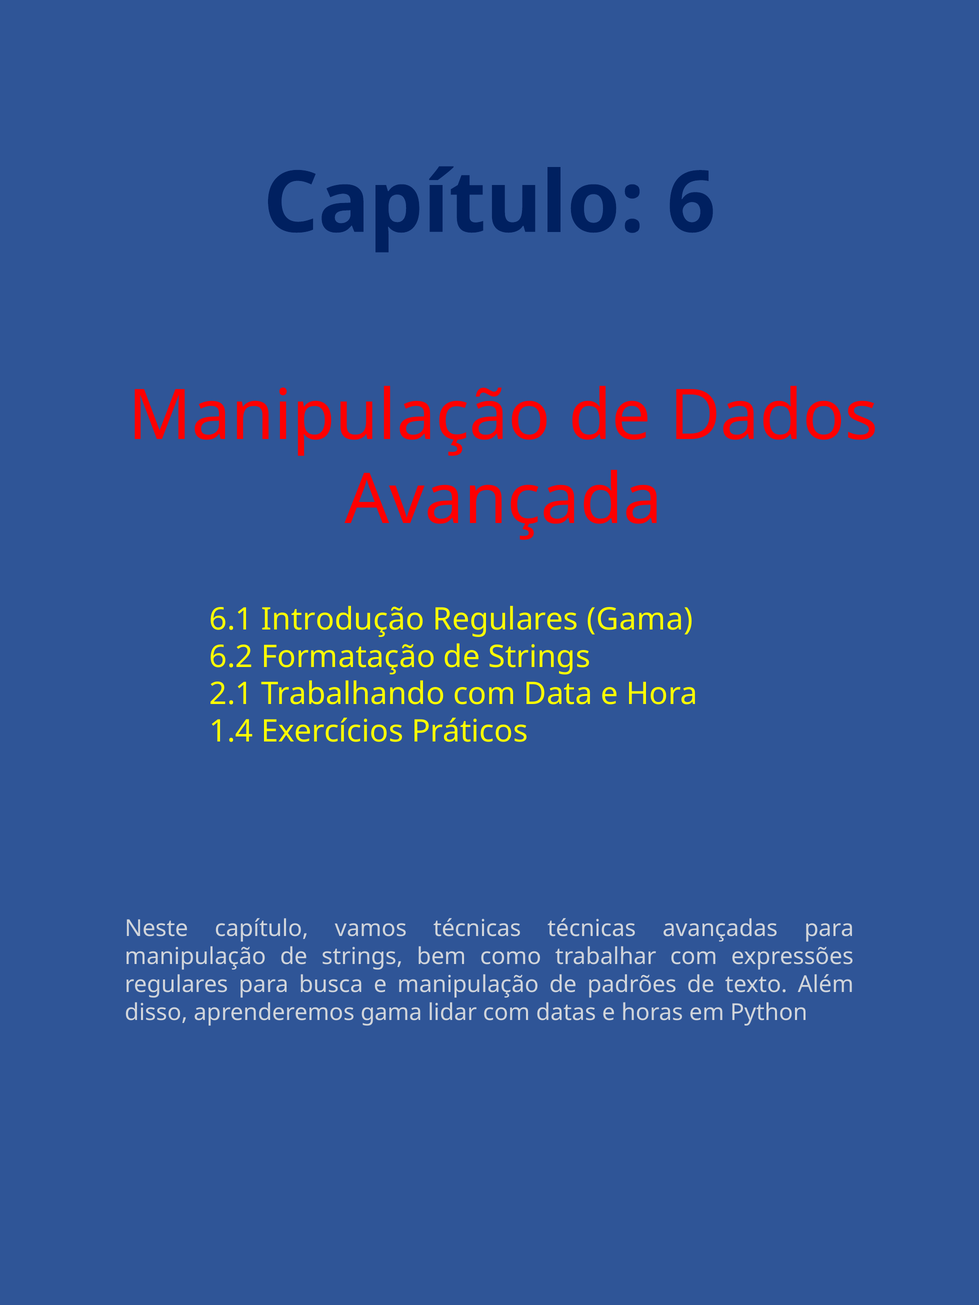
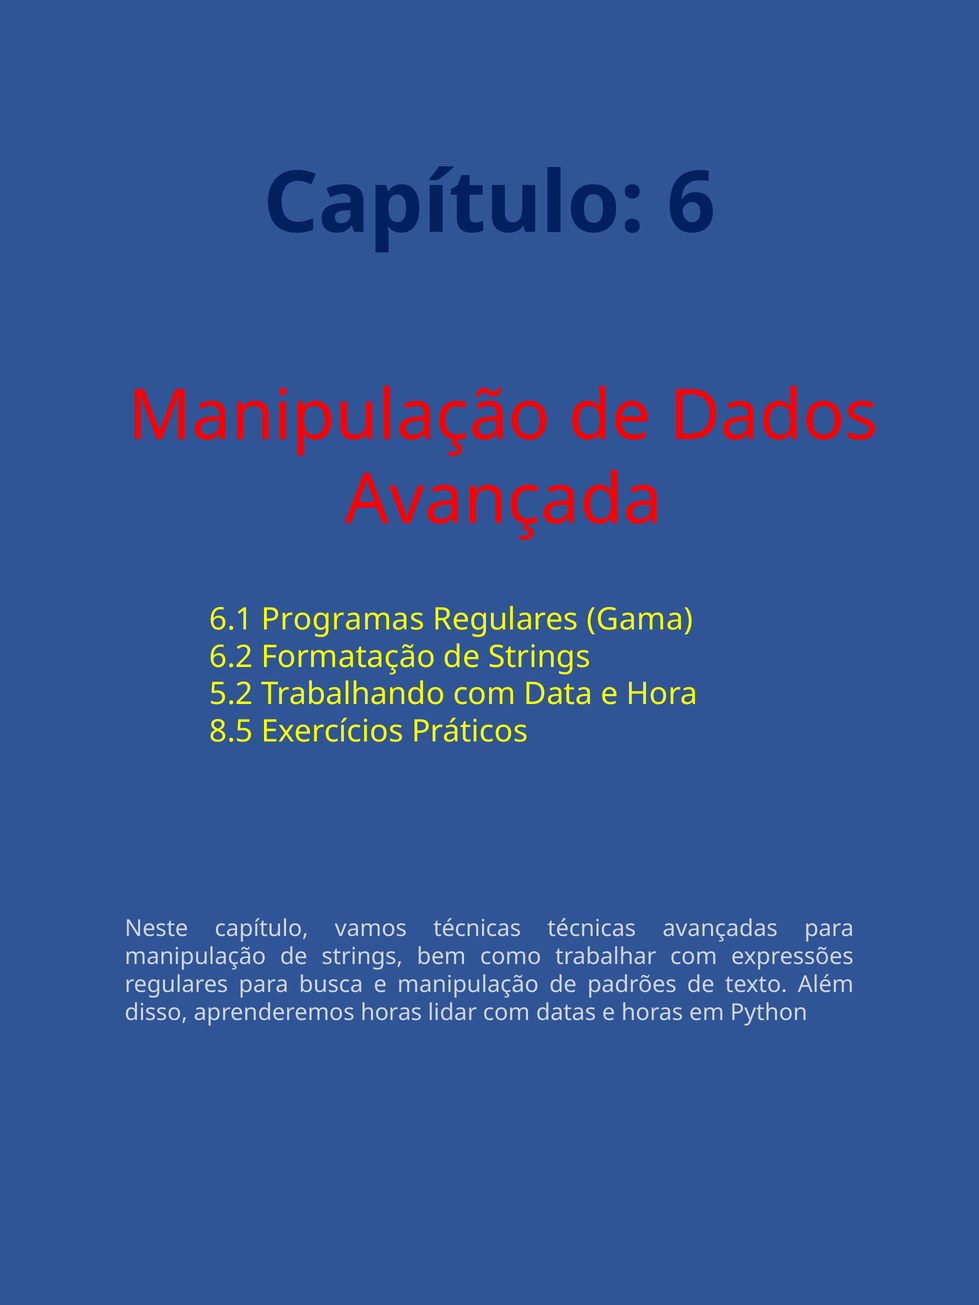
Introdução: Introdução -> Programas (343, 620)
2.1: 2.1 -> 5.2 (231, 694)
1.4: 1.4 -> 8.5 (231, 732)
aprenderemos gama: gama -> horas (391, 1013)
